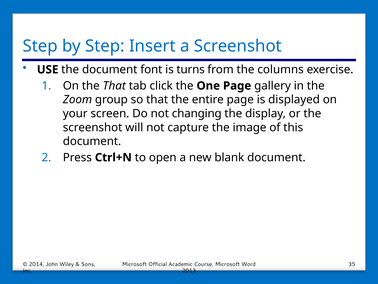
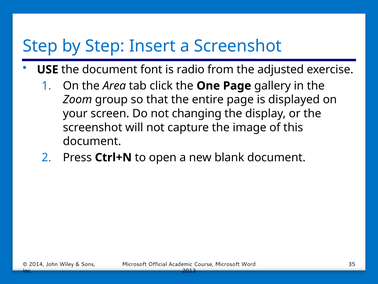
turns: turns -> radio (191, 69)
columns: columns -> adjusted (281, 69)
the That: That -> Area (114, 86)
